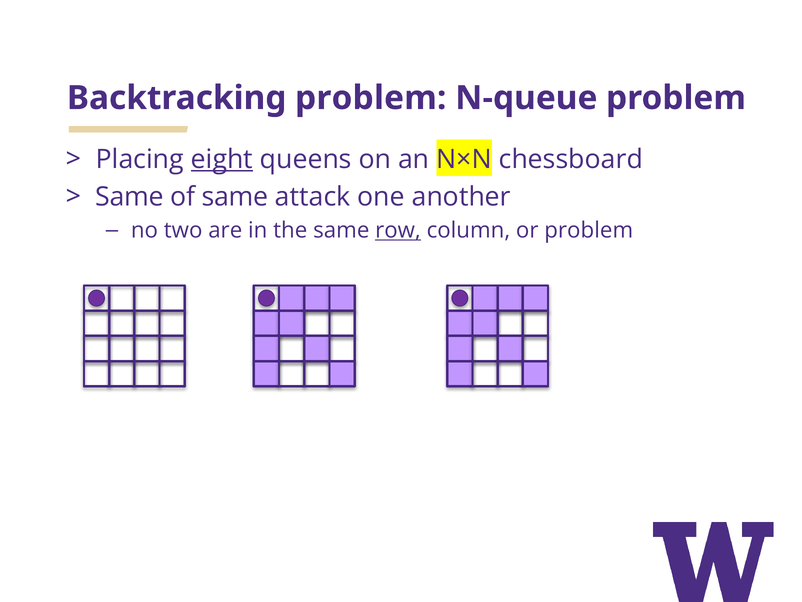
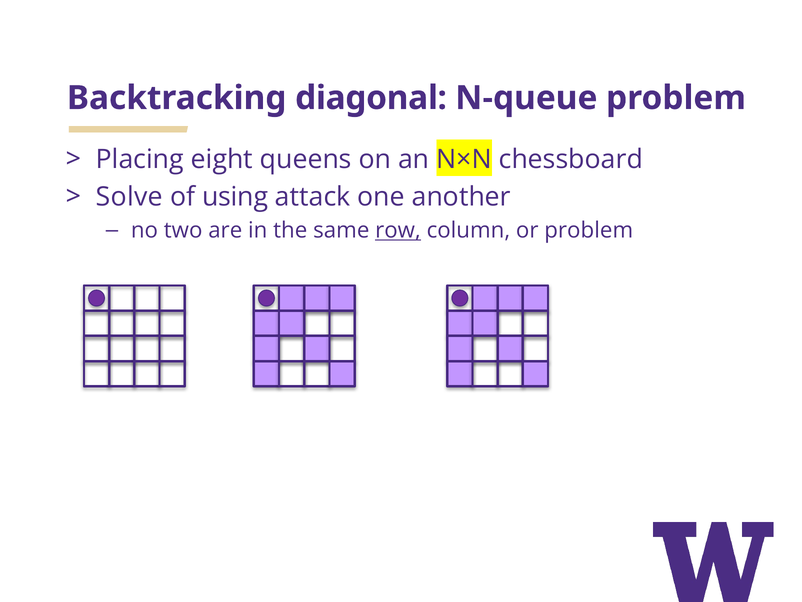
Backtracking problem: problem -> diagonal (371, 98)
eight underline: present -> none (222, 159)
Same: Same -> Solve (129, 197)
of same: same -> using (235, 197)
